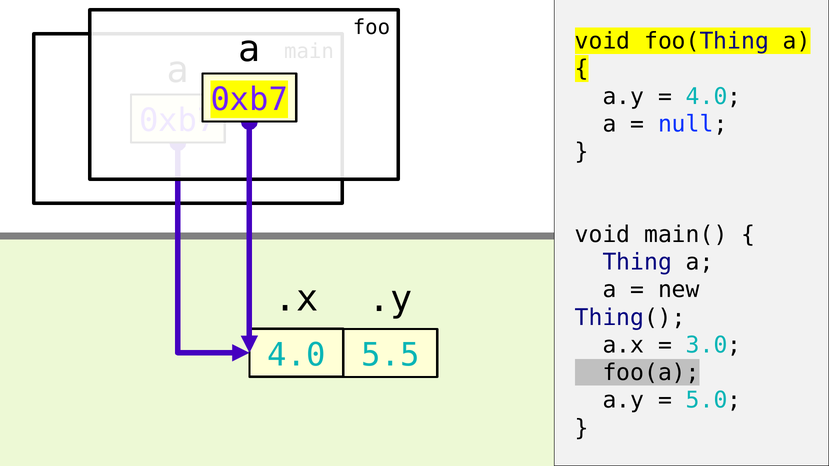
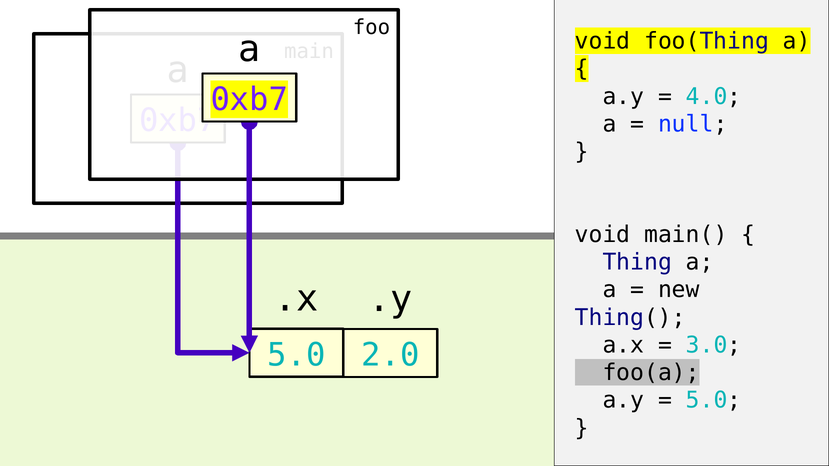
4.0: 4.0 -> 5.0 (296, 355)
5.5: 5.5 -> 2.0 (390, 355)
